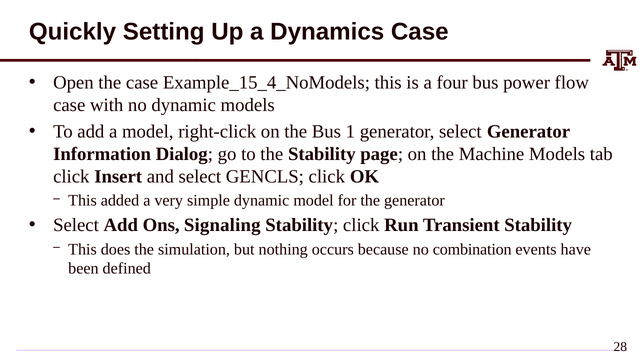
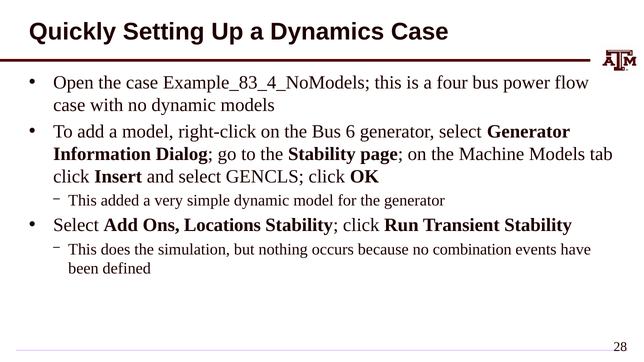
Example_15_4_NoModels: Example_15_4_NoModels -> Example_83_4_NoModels (266, 83)
1: 1 -> 6 (350, 131)
Signaling: Signaling -> Locations (222, 225)
